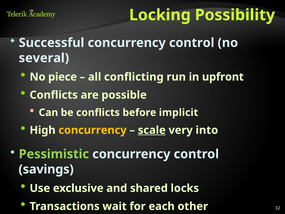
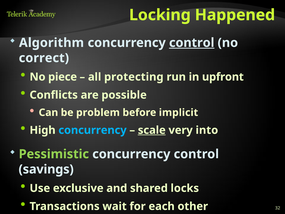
Possibility: Possibility -> Happened (235, 15)
Successful: Successful -> Algorithm (51, 43)
control underline: none -> present (192, 43)
several: several -> correct (44, 58)
conflicting: conflicting -> protecting (134, 77)
be conflicts: conflicts -> problem (98, 112)
concurrency colour: yellow -> light blue (93, 130)
